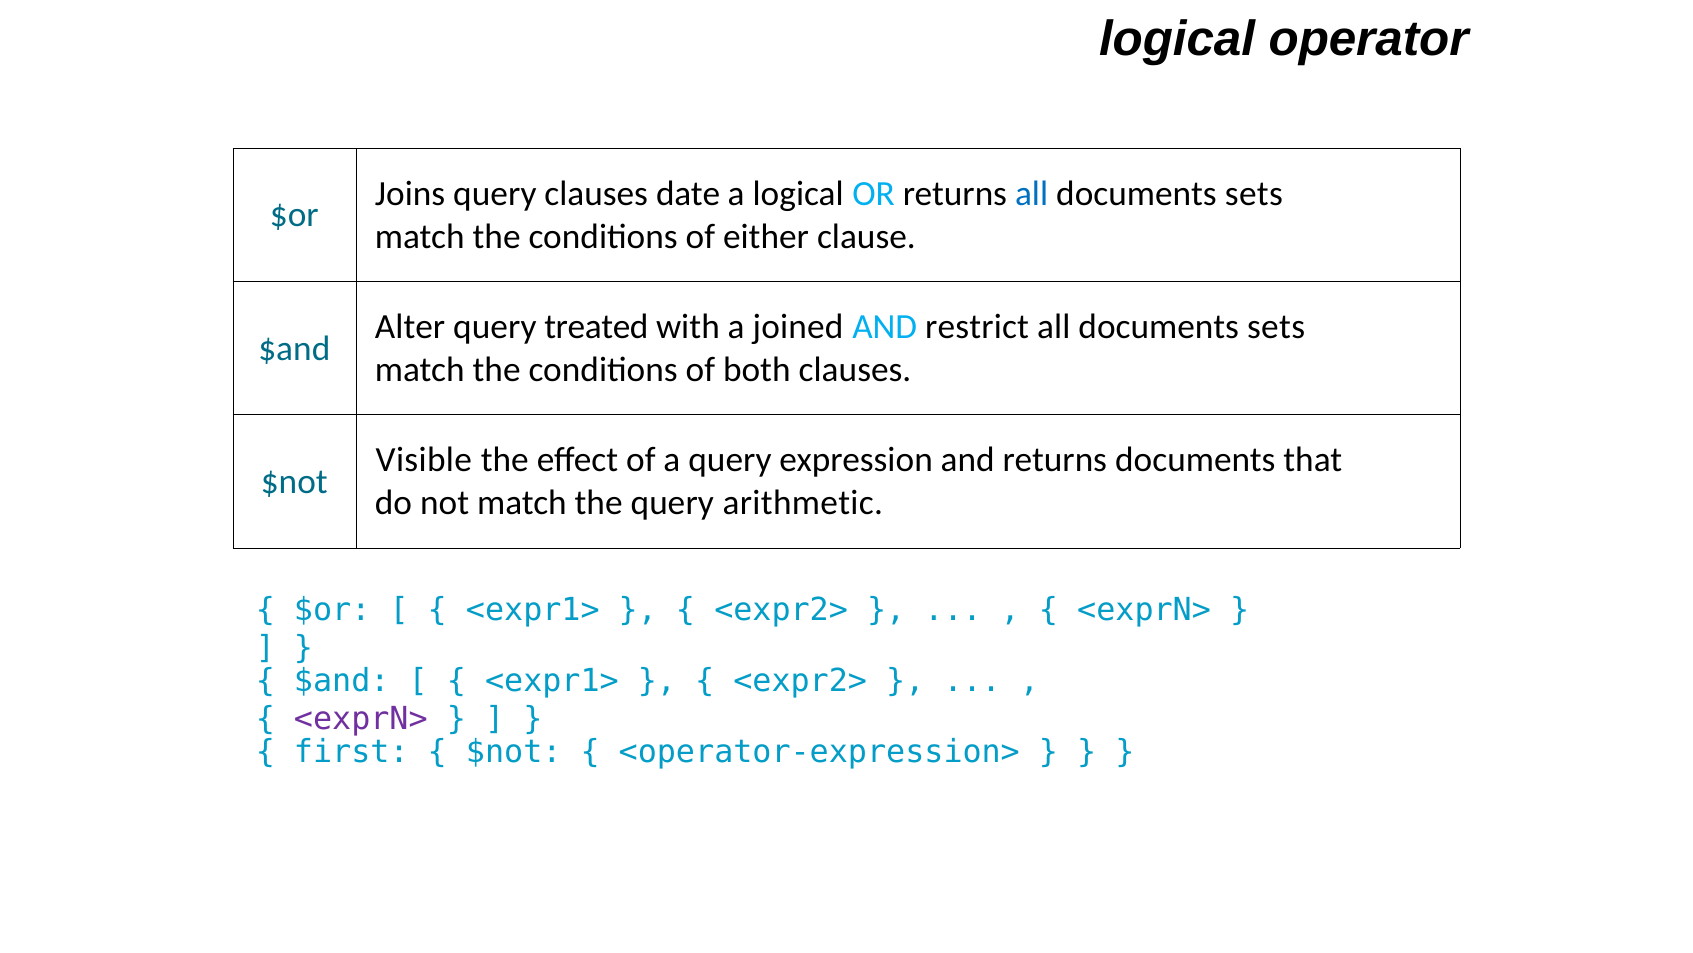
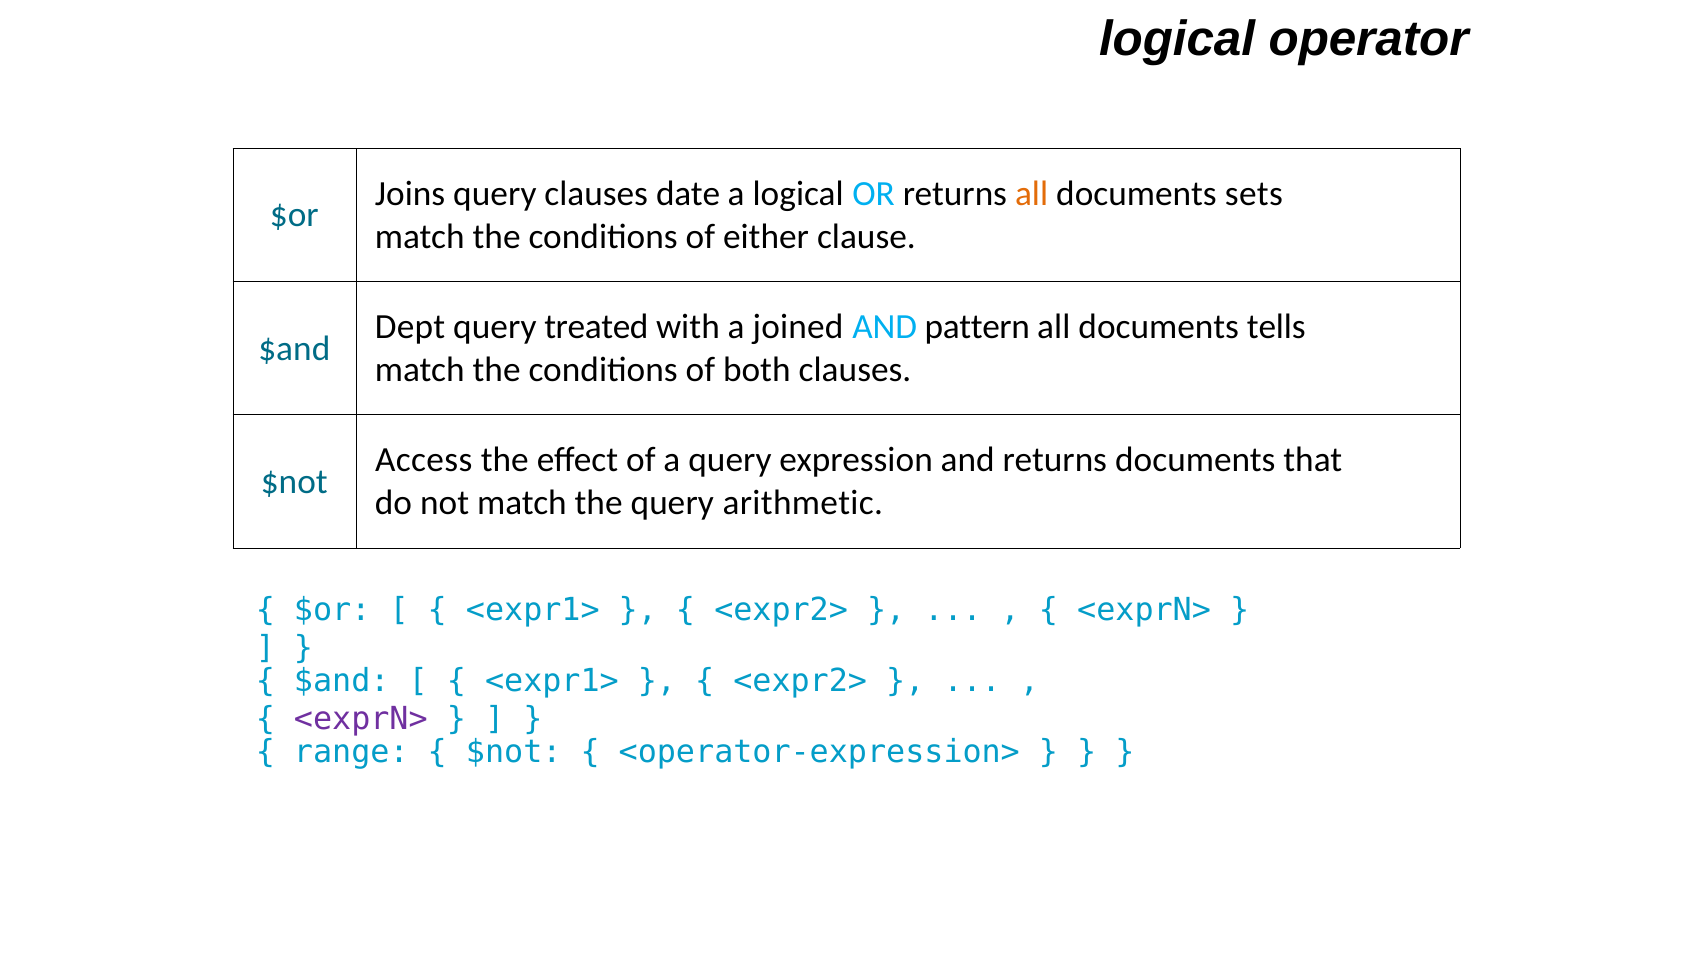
all colour: blue -> orange (1032, 193)
Alter: Alter -> Dept (410, 327)
restrict: restrict -> pattern (977, 327)
sets: sets -> tells (1276, 327)
Visible: Visible -> Access (424, 460)
first: first -> range (351, 752)
